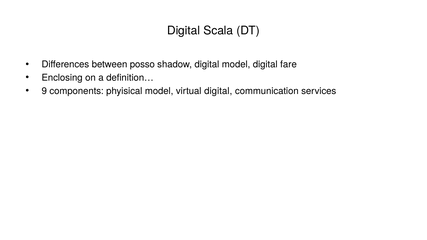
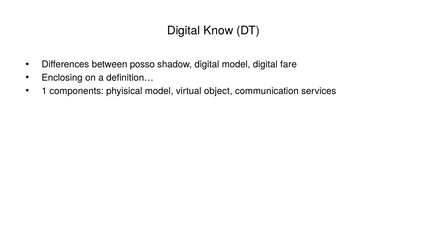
Scala: Scala -> Know (218, 30)
9: 9 -> 1 (44, 91)
virtual digital: digital -> object (218, 91)
